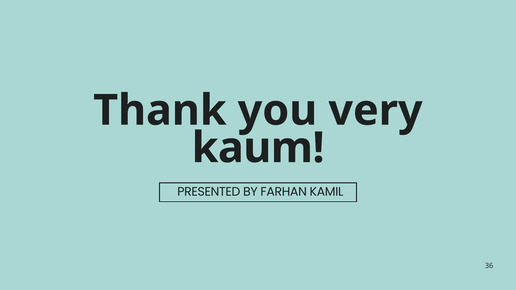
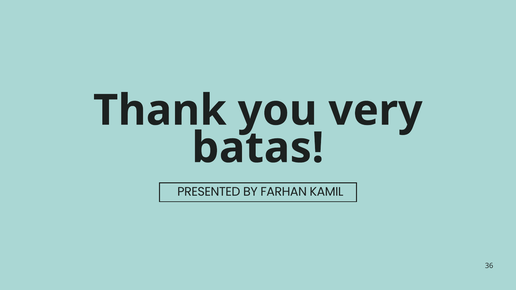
kaum: kaum -> batas (258, 148)
